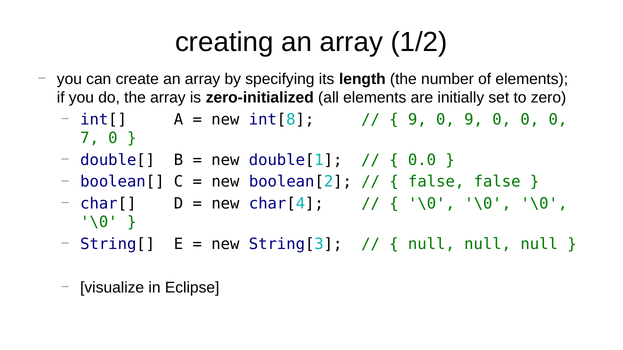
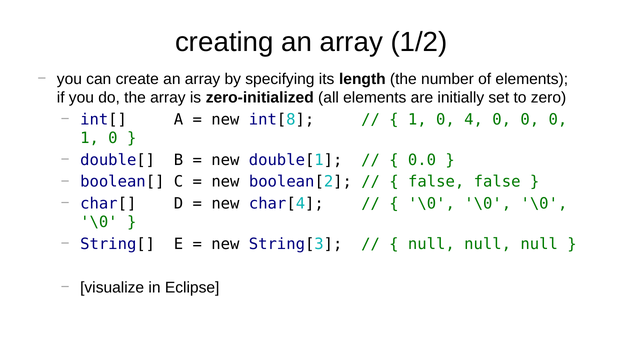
9: 9 -> 1 (417, 120)
0 9: 9 -> 4 (474, 120)
7: 7 -> 1 (90, 138)
